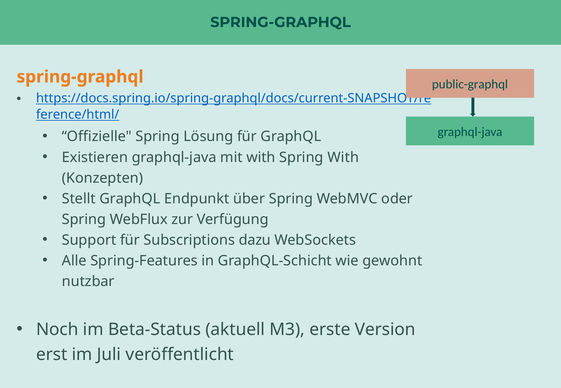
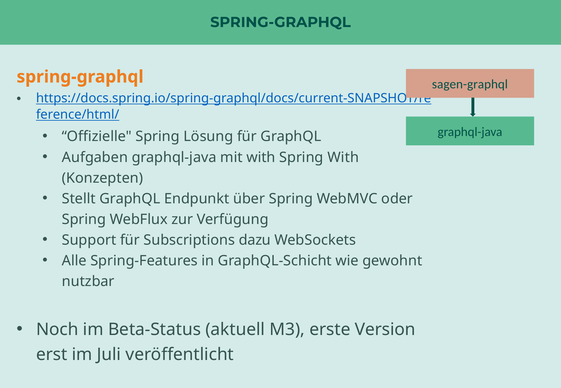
public-graphql: public-graphql -> sagen-graphql (470, 84)
Existieren: Existieren -> Aufgaben (95, 157)
